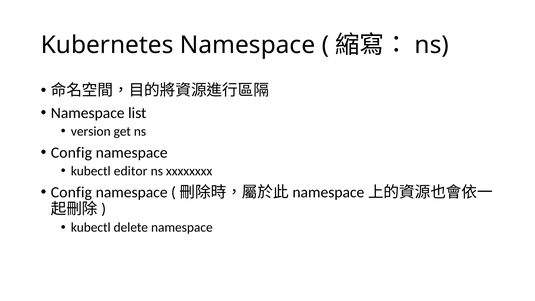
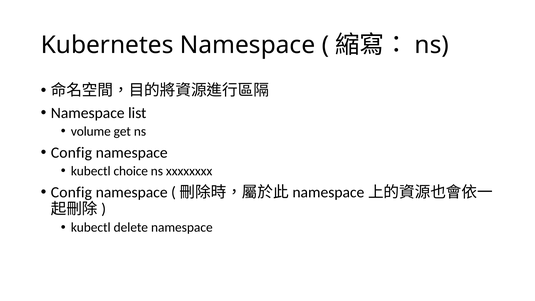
version: version -> volume (91, 131)
editor: editor -> choice (131, 171)
